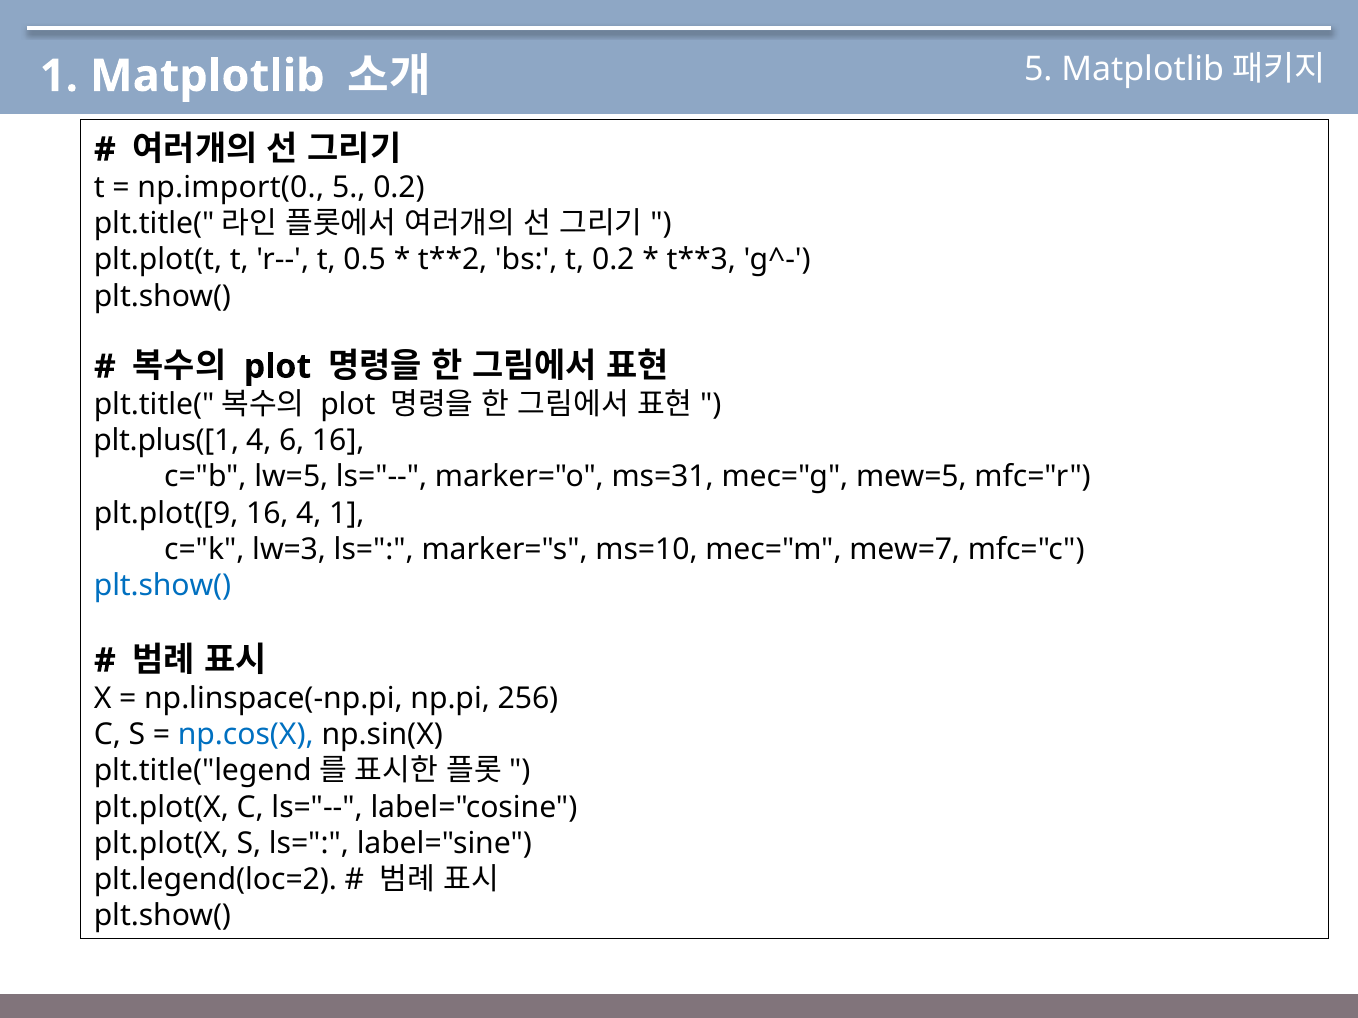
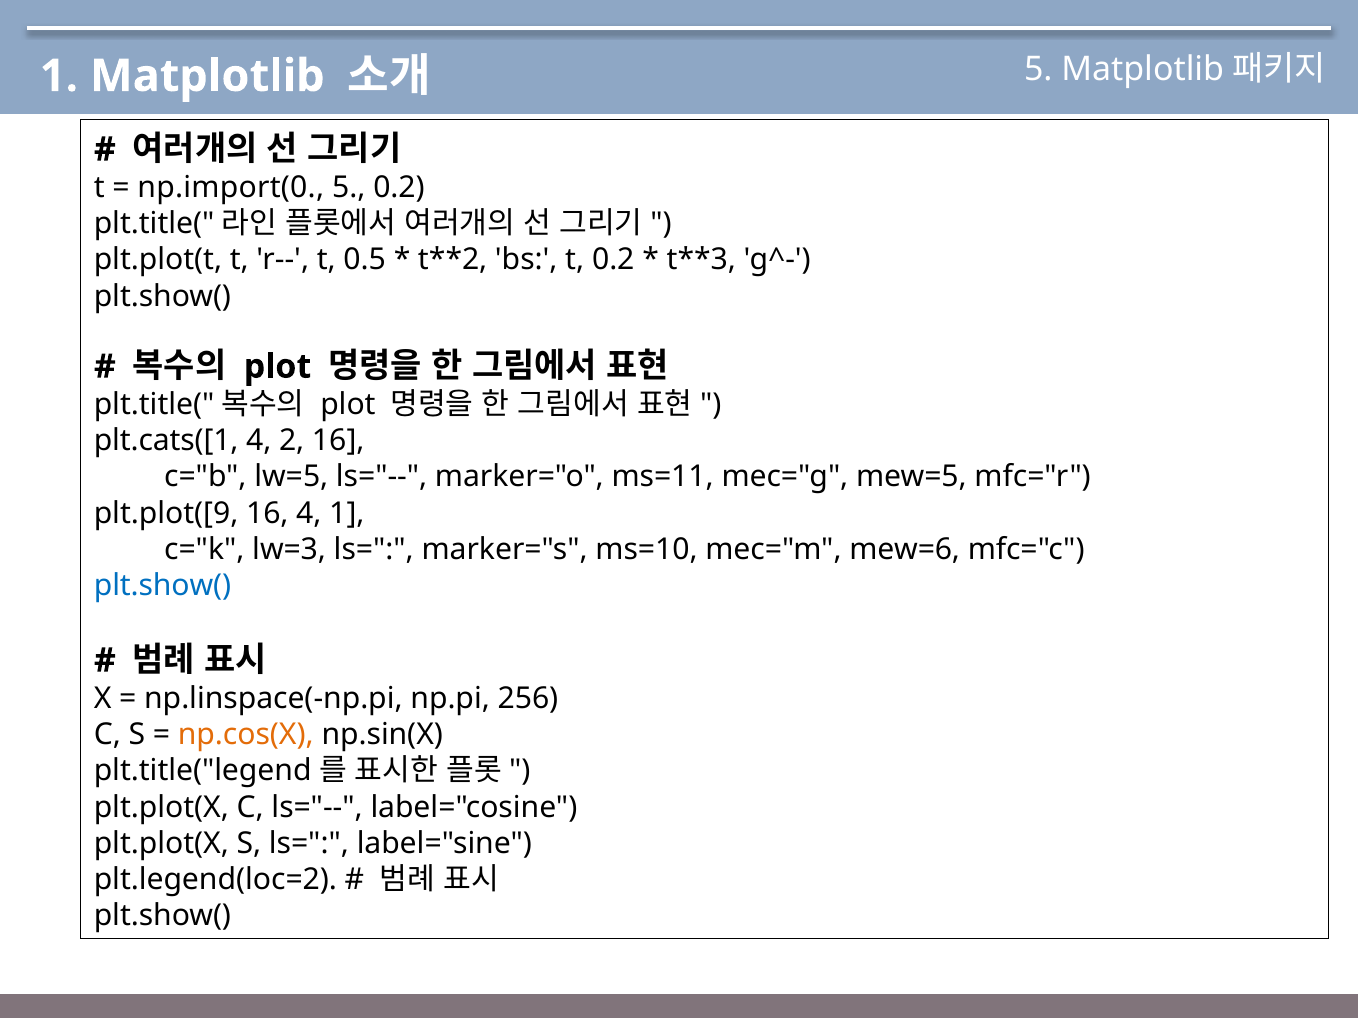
plt.plus([1: plt.plus([1 -> plt.cats([1 (166, 441)
6: 6 -> 2 (292, 441)
ms=31: ms=31 -> ms=11 (663, 477)
mew=7: mew=7 -> mew=6 (905, 550)
np.cos(X colour: blue -> orange (246, 735)
